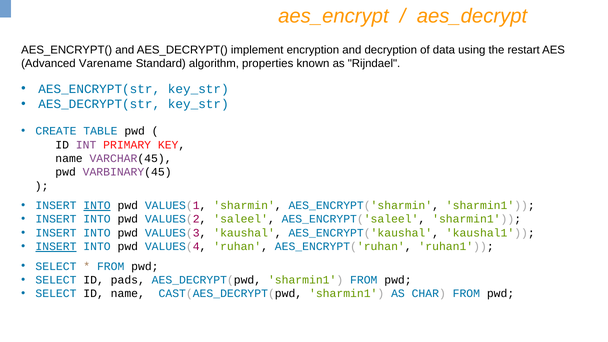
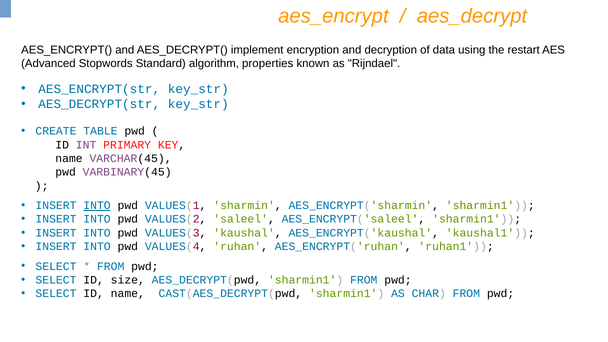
Varename: Varename -> Stopwords (106, 64)
INSERT underline: present -> none (56, 247)
pads: pads -> size (128, 280)
